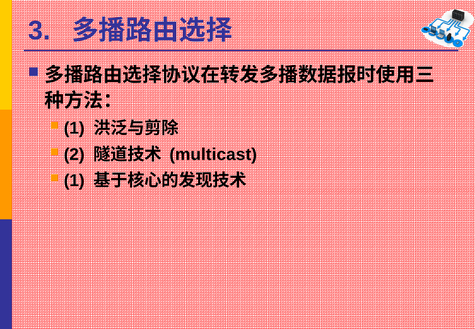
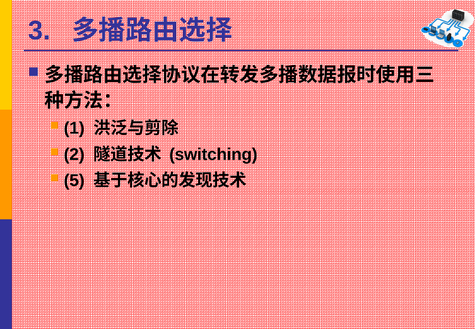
multicast: multicast -> switching (213, 154)
1: 1 -> 5 (74, 180)
